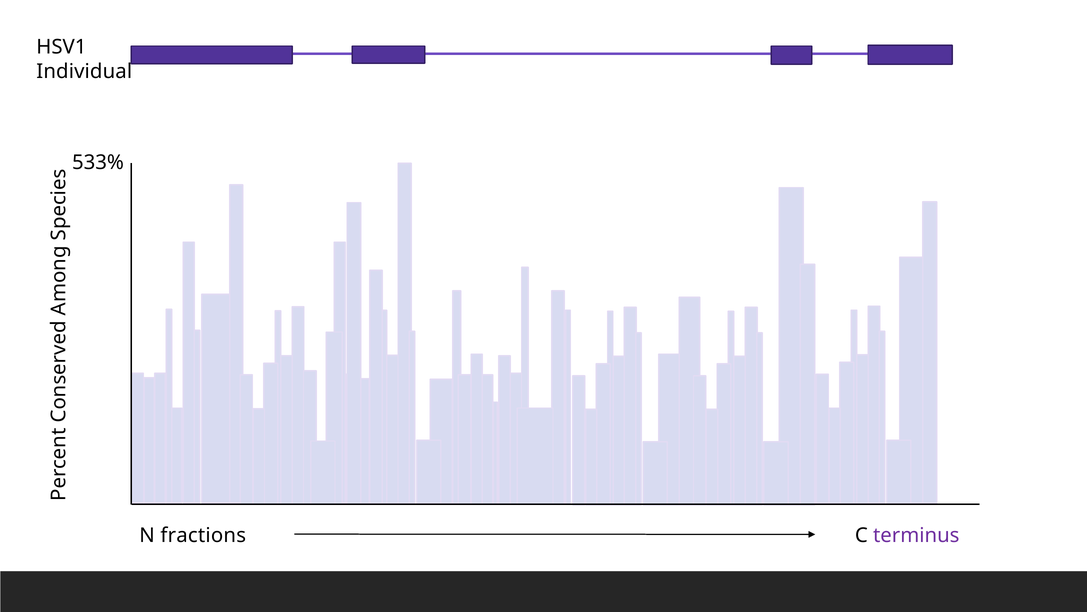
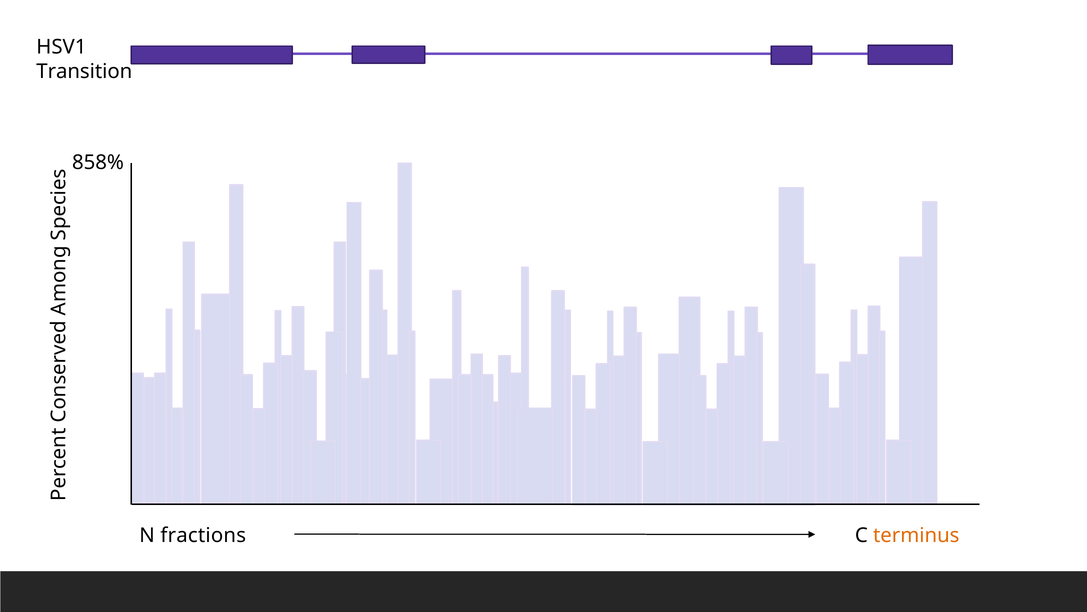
Individual: Individual -> Transition (84, 72)
533%: 533% -> 858% (98, 163)
terminus colour: purple -> orange (916, 535)
